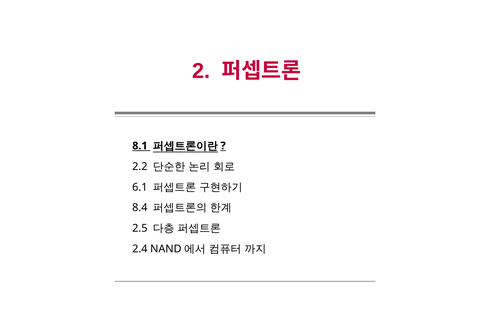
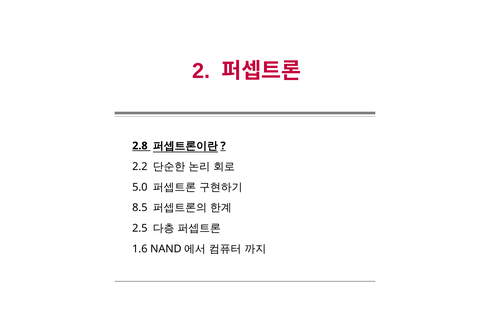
8.1: 8.1 -> 2.8 (140, 146)
6.1: 6.1 -> 5.0 (140, 187)
8.4: 8.4 -> 8.5 (140, 208)
2.4: 2.4 -> 1.6 (140, 249)
